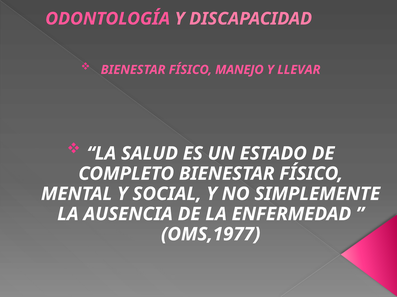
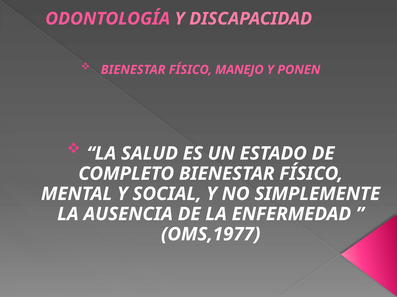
LLEVAR: LLEVAR -> PONEN (299, 70)
